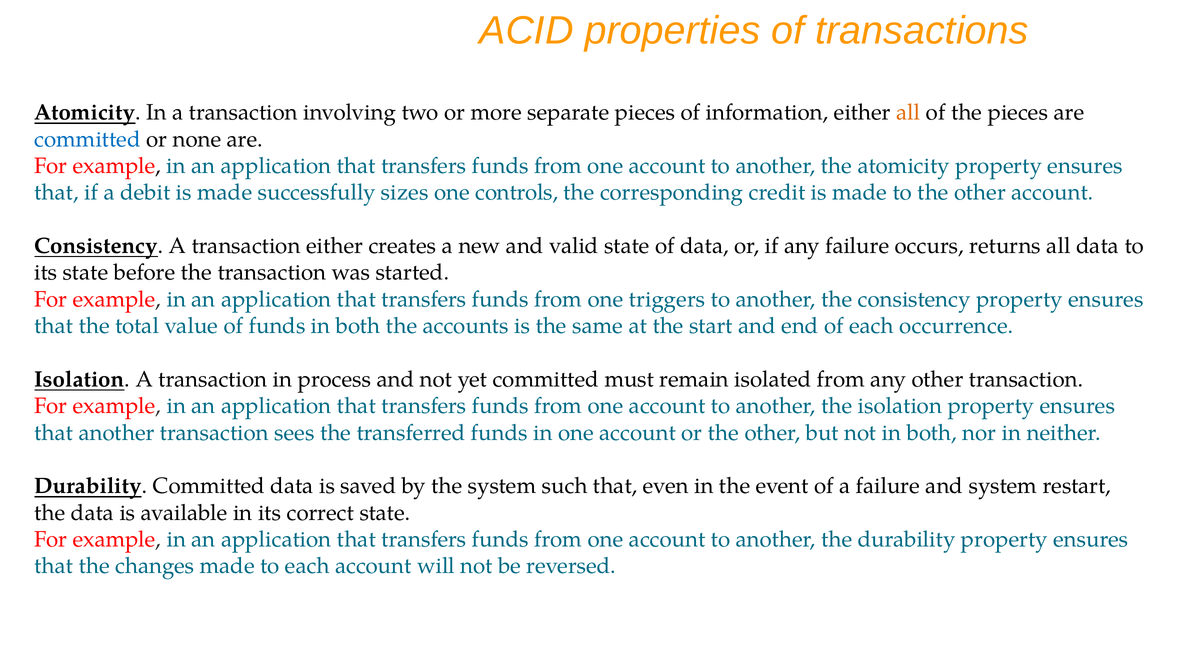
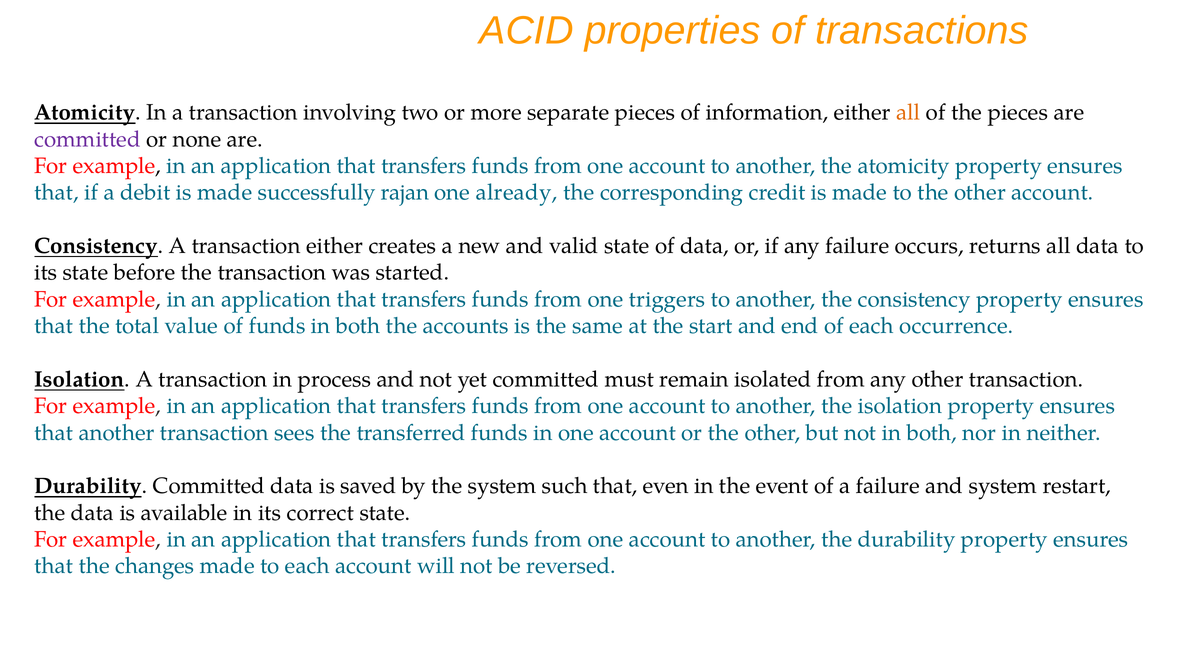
committed colour: blue -> purple (88, 139)
sizes: sizes -> rajan (405, 193)
controls: controls -> already (517, 193)
